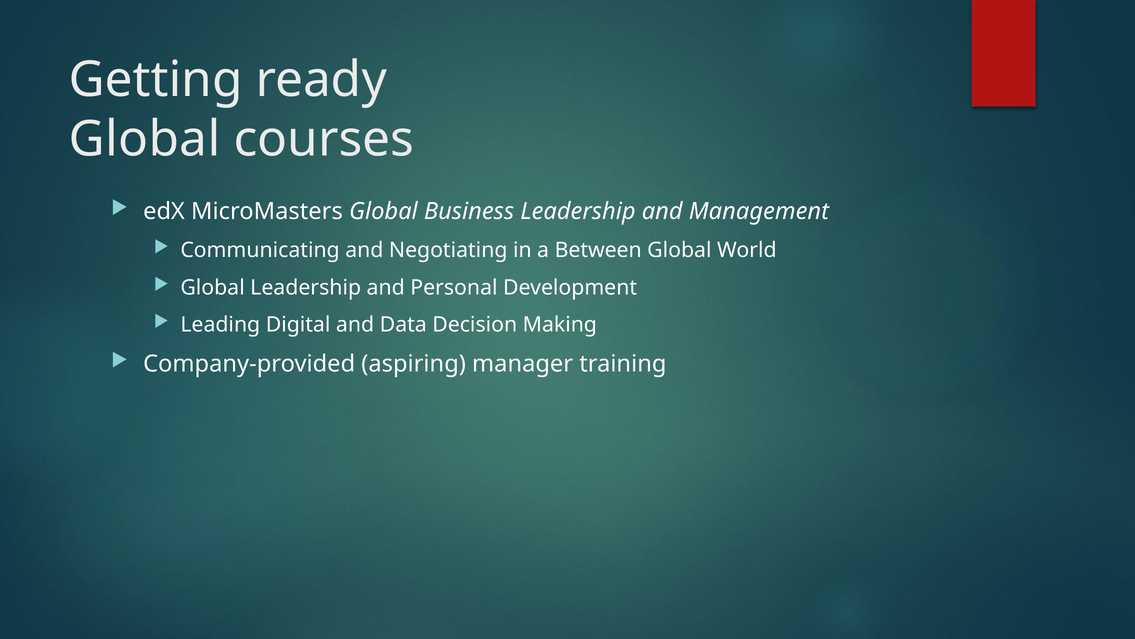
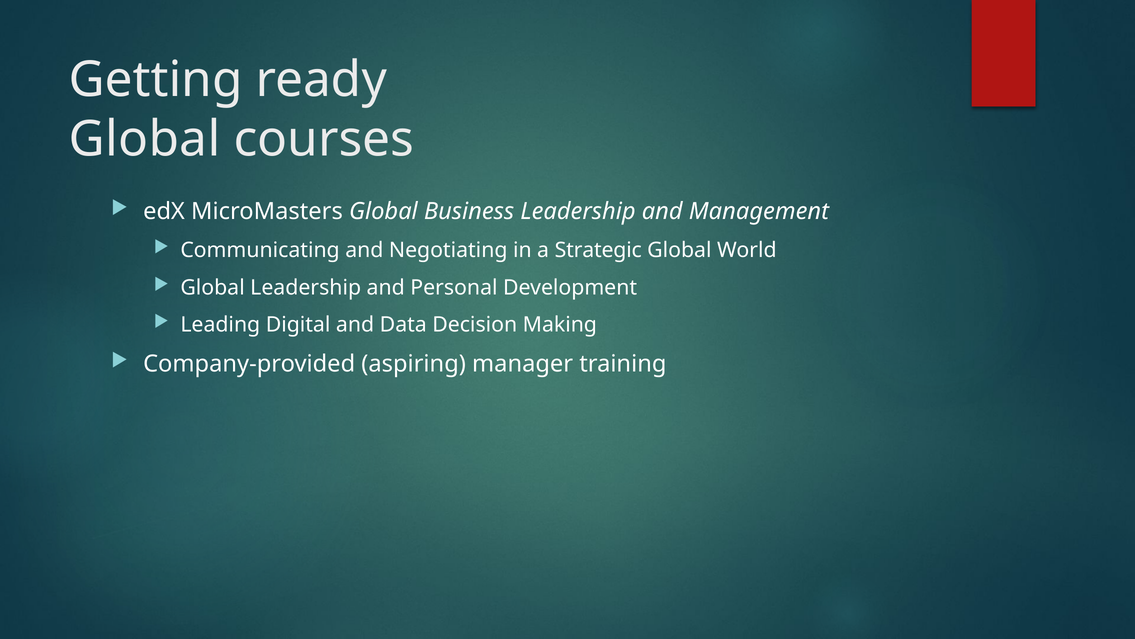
Between: Between -> Strategic (598, 250)
